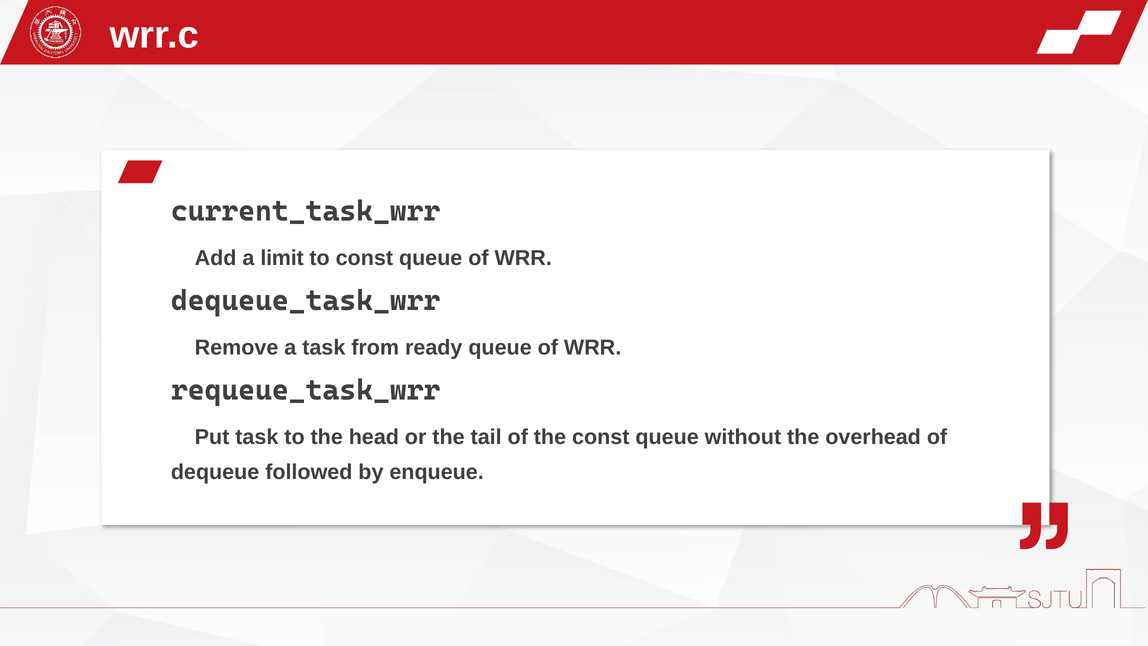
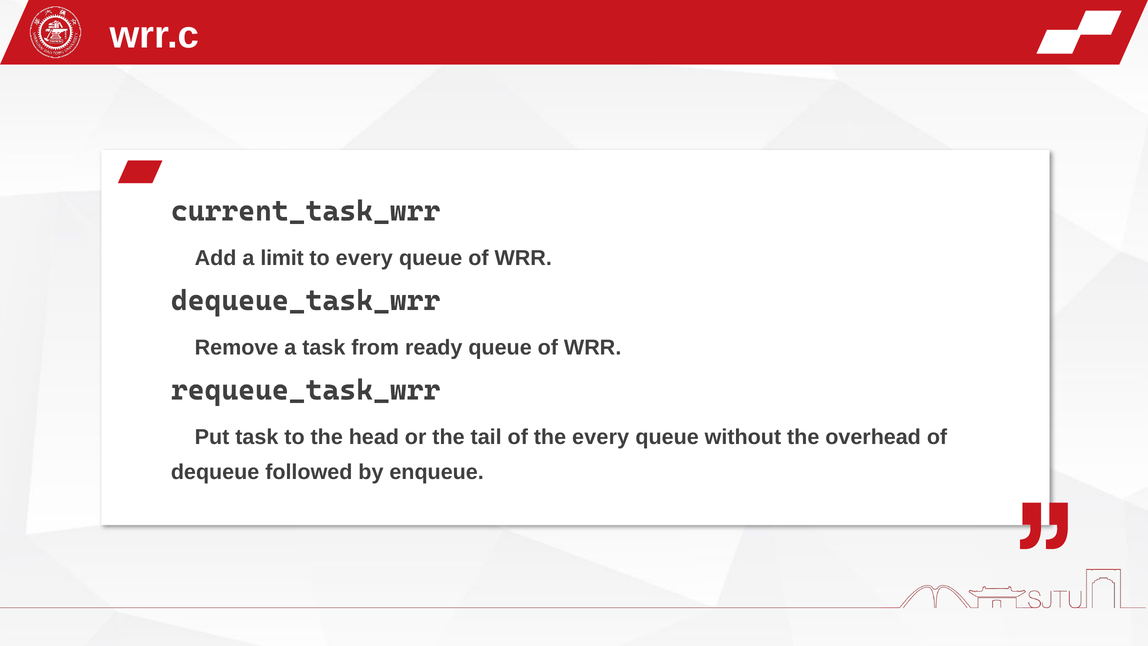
to const: const -> every (364, 258)
the const: const -> every (601, 437)
